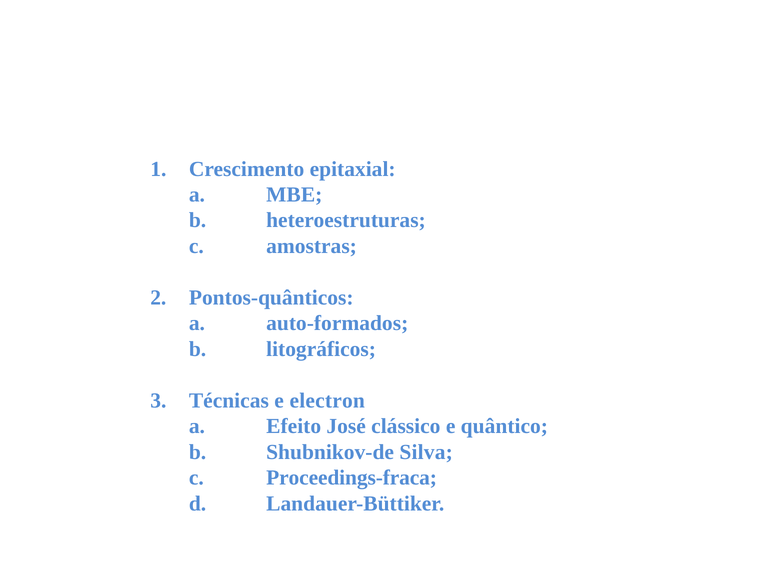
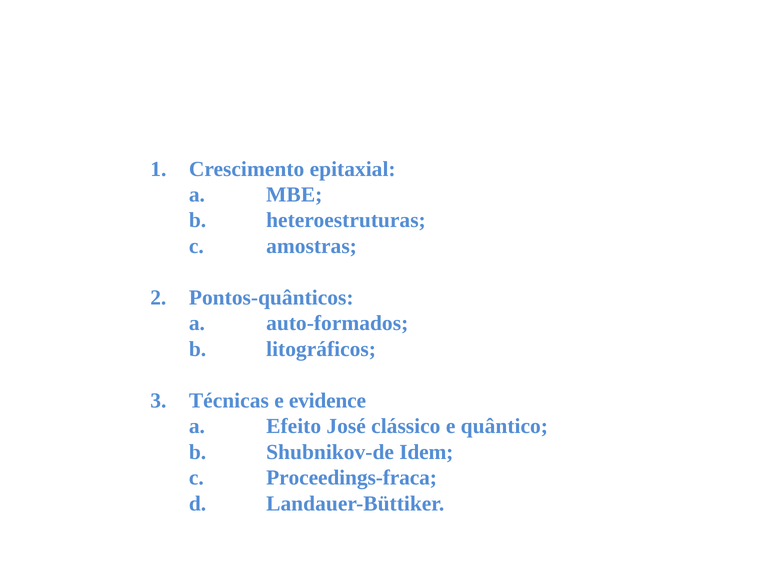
electron: electron -> evidence (327, 401)
Silva: Silva -> Idem (426, 453)
